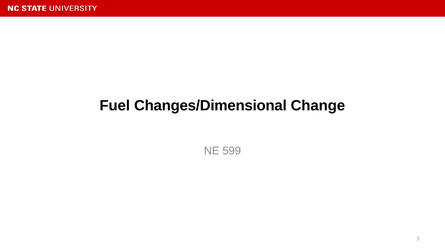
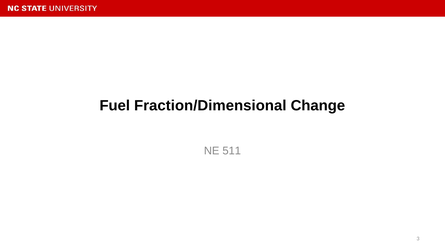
Changes/Dimensional: Changes/Dimensional -> Fraction/Dimensional (210, 106)
599: 599 -> 511 (232, 151)
